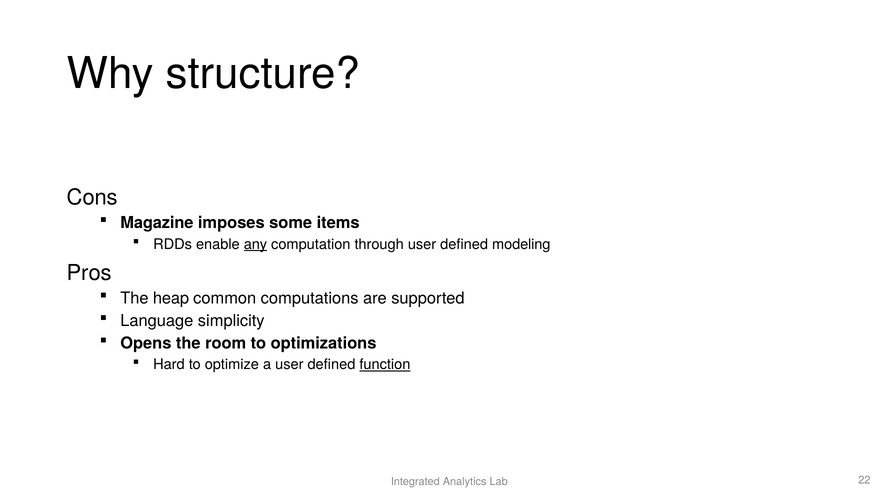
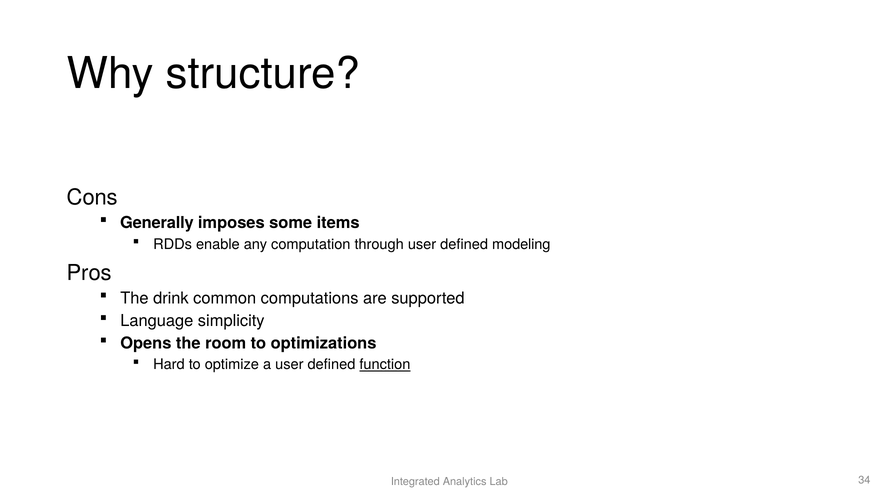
Magazine: Magazine -> Generally (157, 223)
any underline: present -> none (255, 244)
heap: heap -> drink (171, 298)
22: 22 -> 34 (864, 480)
